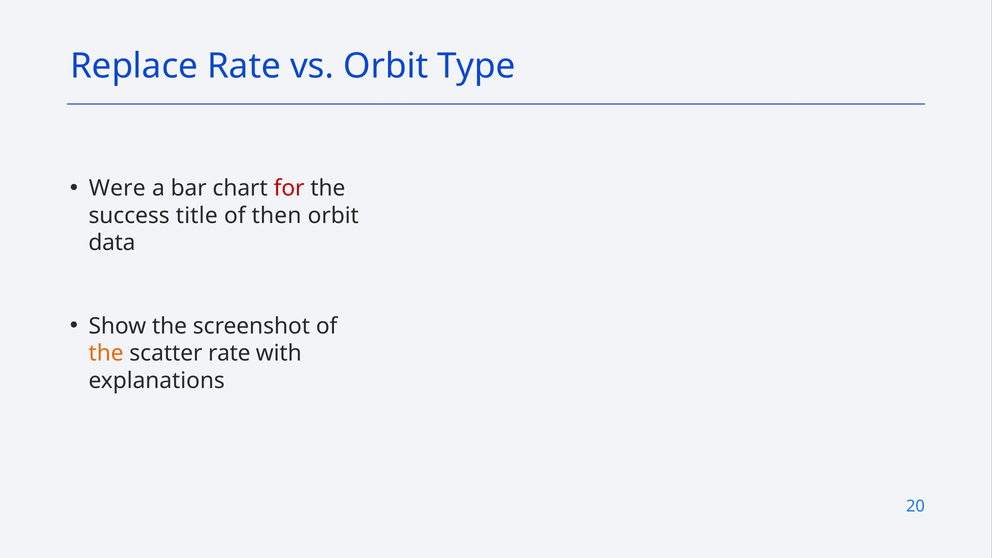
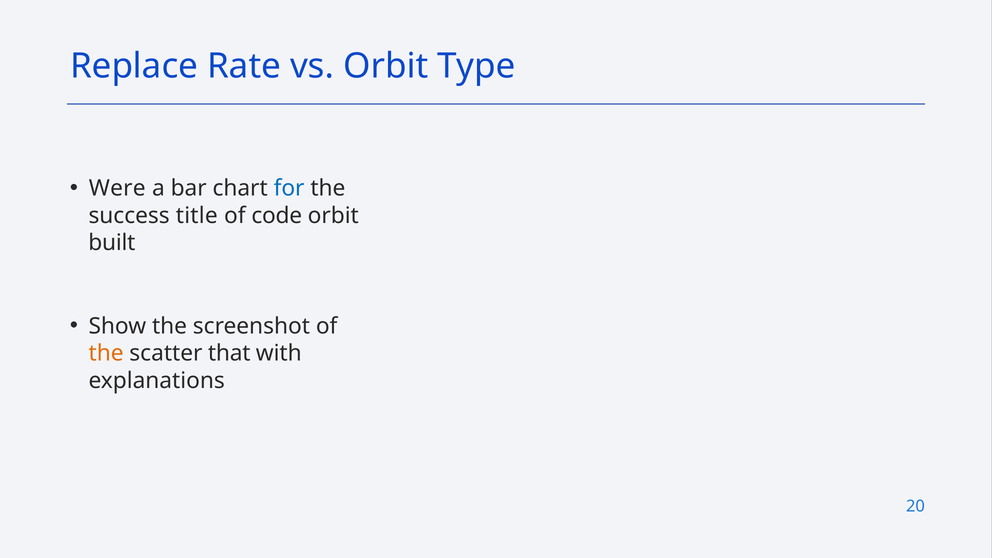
for colour: red -> blue (289, 188)
then: then -> code (277, 216)
data: data -> built (112, 243)
scatter rate: rate -> that (229, 353)
